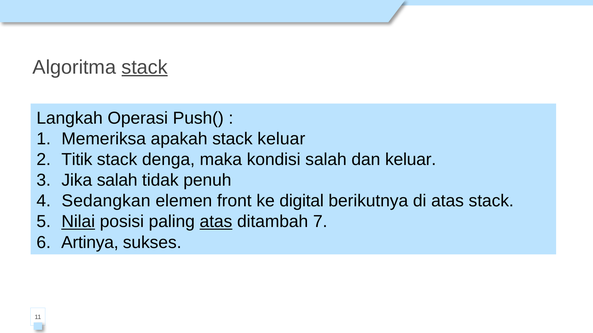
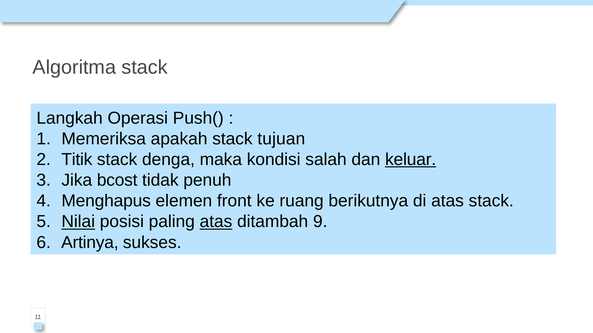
stack underline: present -> none (145, 67)
stack keluar: keluar -> tujuan (281, 139)
keluar underline: none -> present (411, 160)
Jika salah: salah -> bcost (117, 181)
Sedangkan: Sedangkan -> Menghapus (106, 201)
digital: digital -> ruang (302, 201)
7: 7 -> 9 (320, 222)
